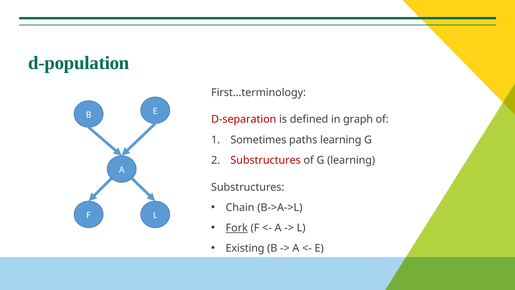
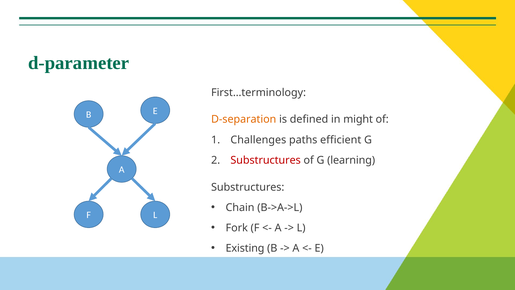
d-population: d-population -> d-parameter (79, 63)
D-separation colour: red -> orange (244, 119)
graph: graph -> might (358, 119)
Sometimes: Sometimes -> Challenges (258, 140)
paths learning: learning -> efficient (341, 140)
Fork underline: present -> none (237, 228)
